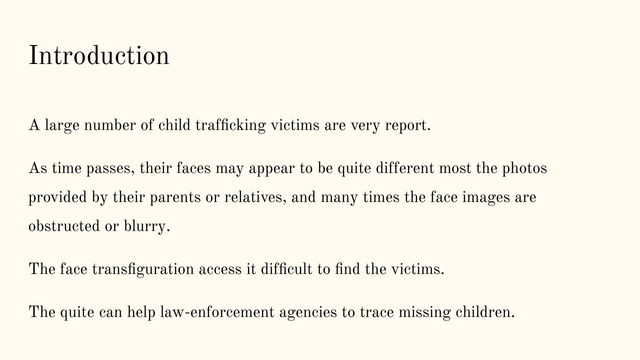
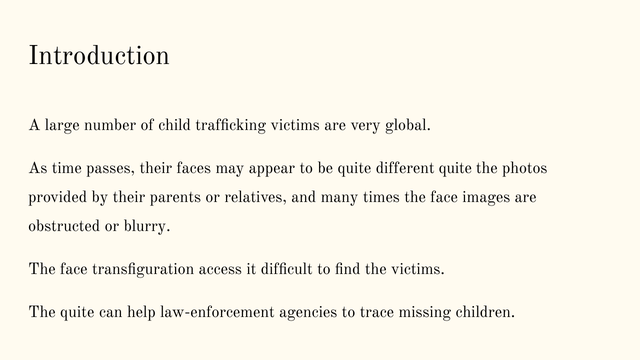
report: report -> global (408, 125)
different most: most -> quite (455, 168)
